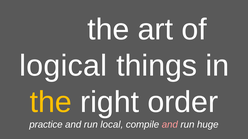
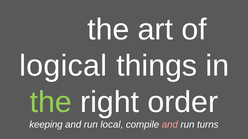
the colour: yellow -> light green (51, 102)
practice: practice -> keeping (46, 125)
huge: huge -> turns (208, 125)
